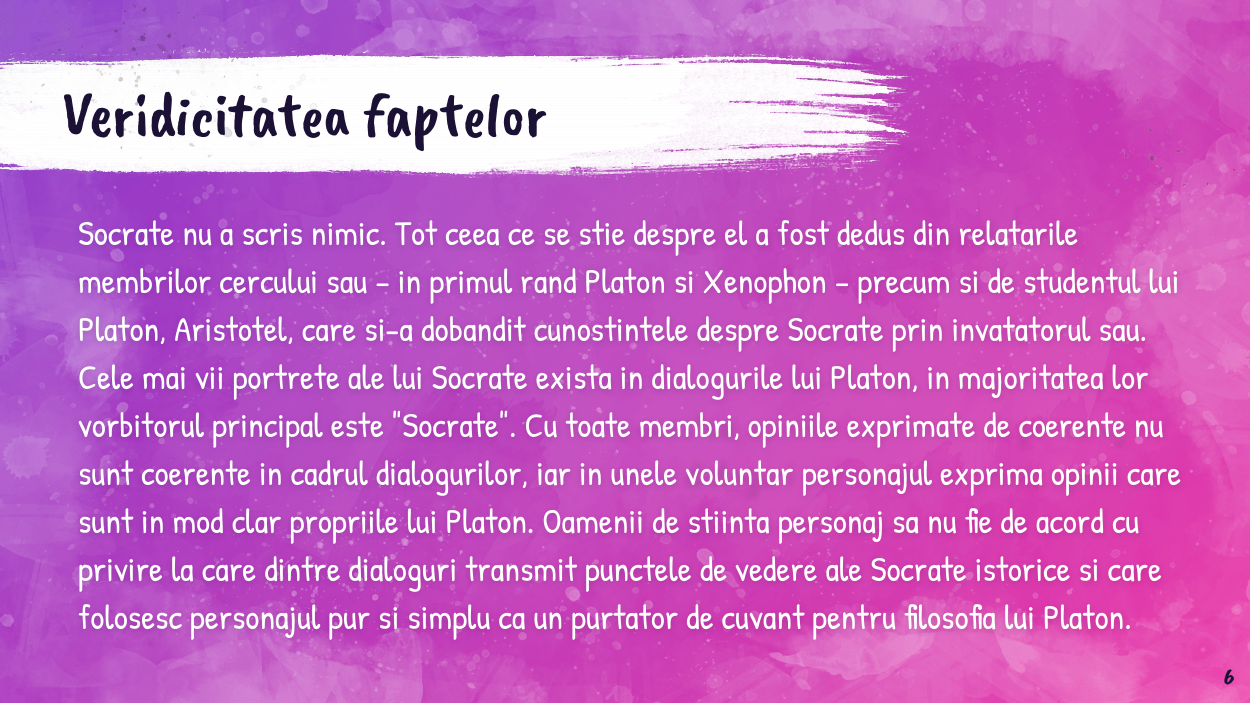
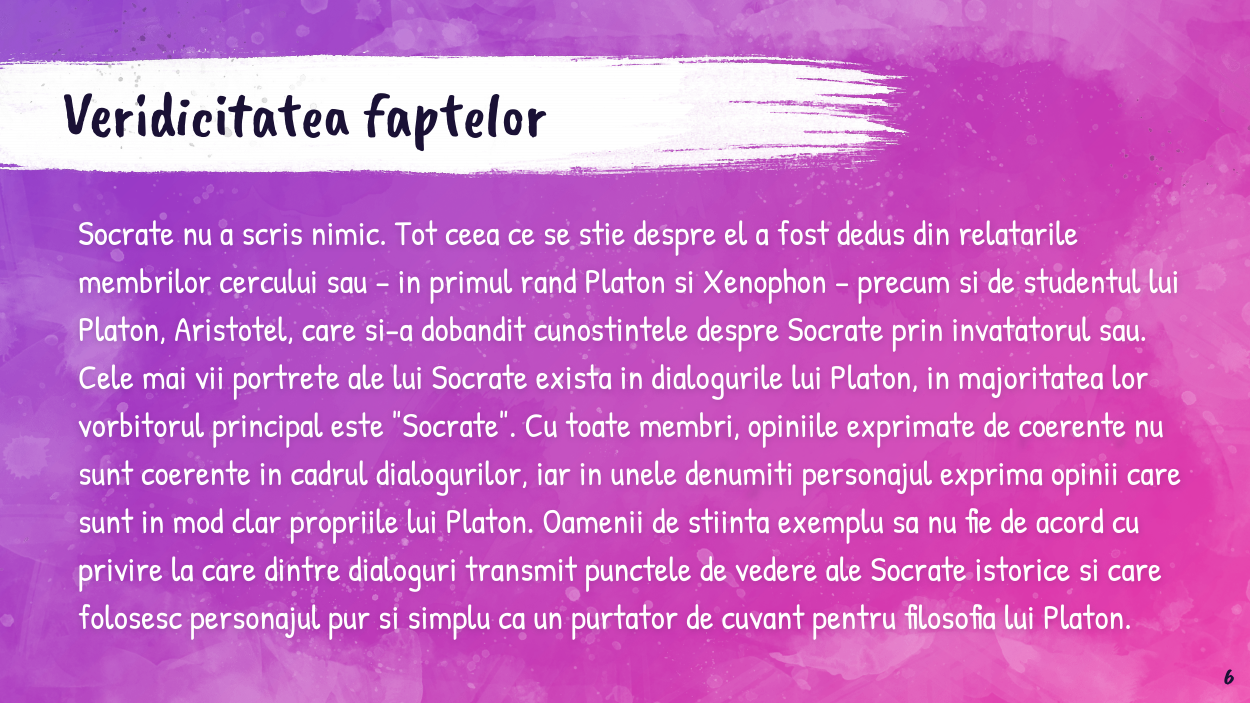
voluntar: voluntar -> denumiti (739, 474)
personaj: personaj -> exemplu (831, 522)
